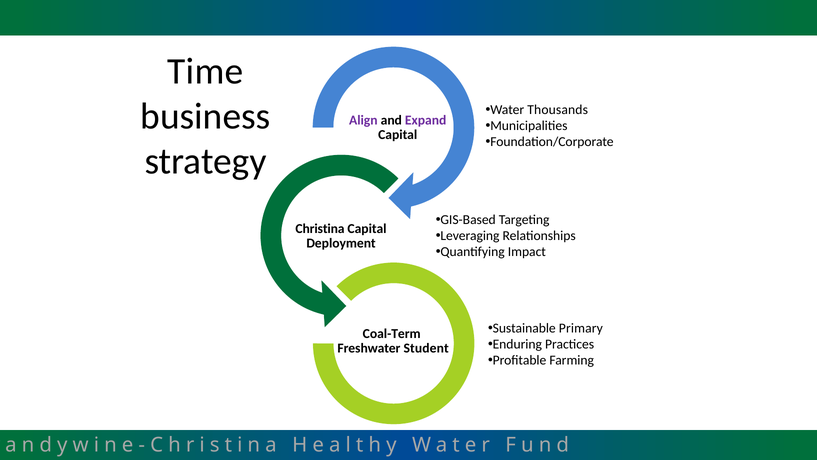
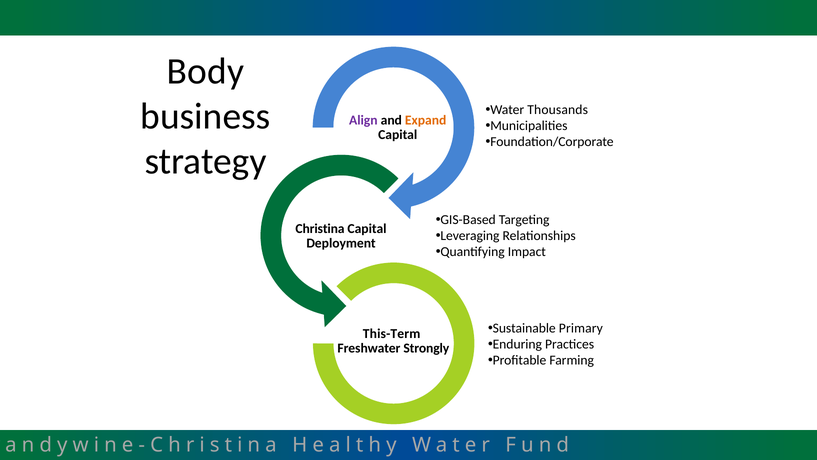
Time: Time -> Body (205, 71)
Expand colour: purple -> orange (426, 120)
Coal-Term: Coal-Term -> This-Term (392, 333)
Student: Student -> Strongly (426, 348)
